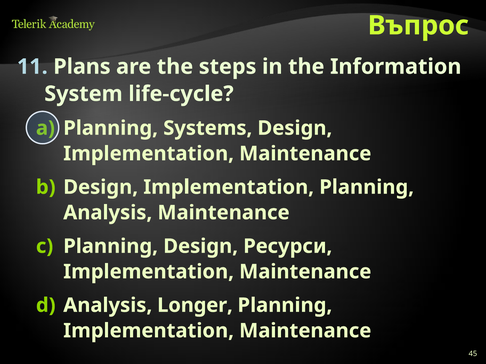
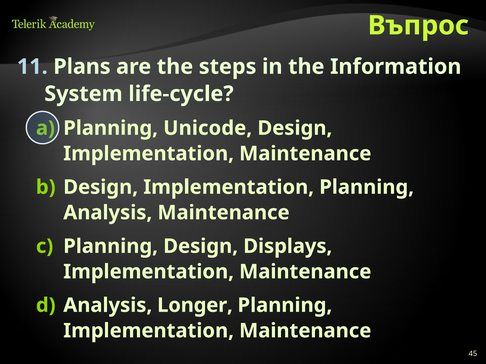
Systems: Systems -> Unicode (208, 128)
Ресурси: Ресурси -> Displays (288, 247)
